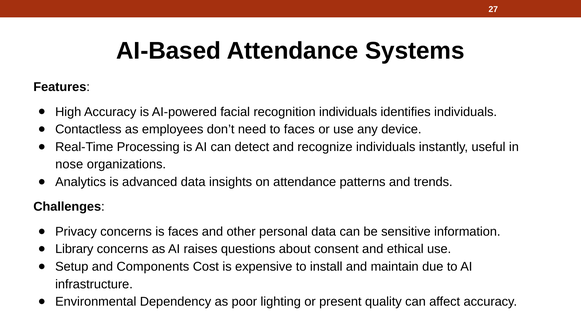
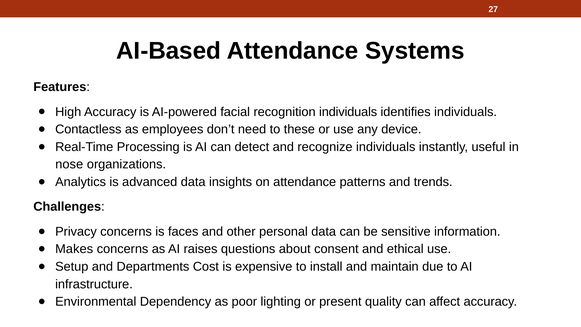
to faces: faces -> these (299, 129)
Library: Library -> Makes (74, 249)
Components: Components -> Departments (153, 267)
